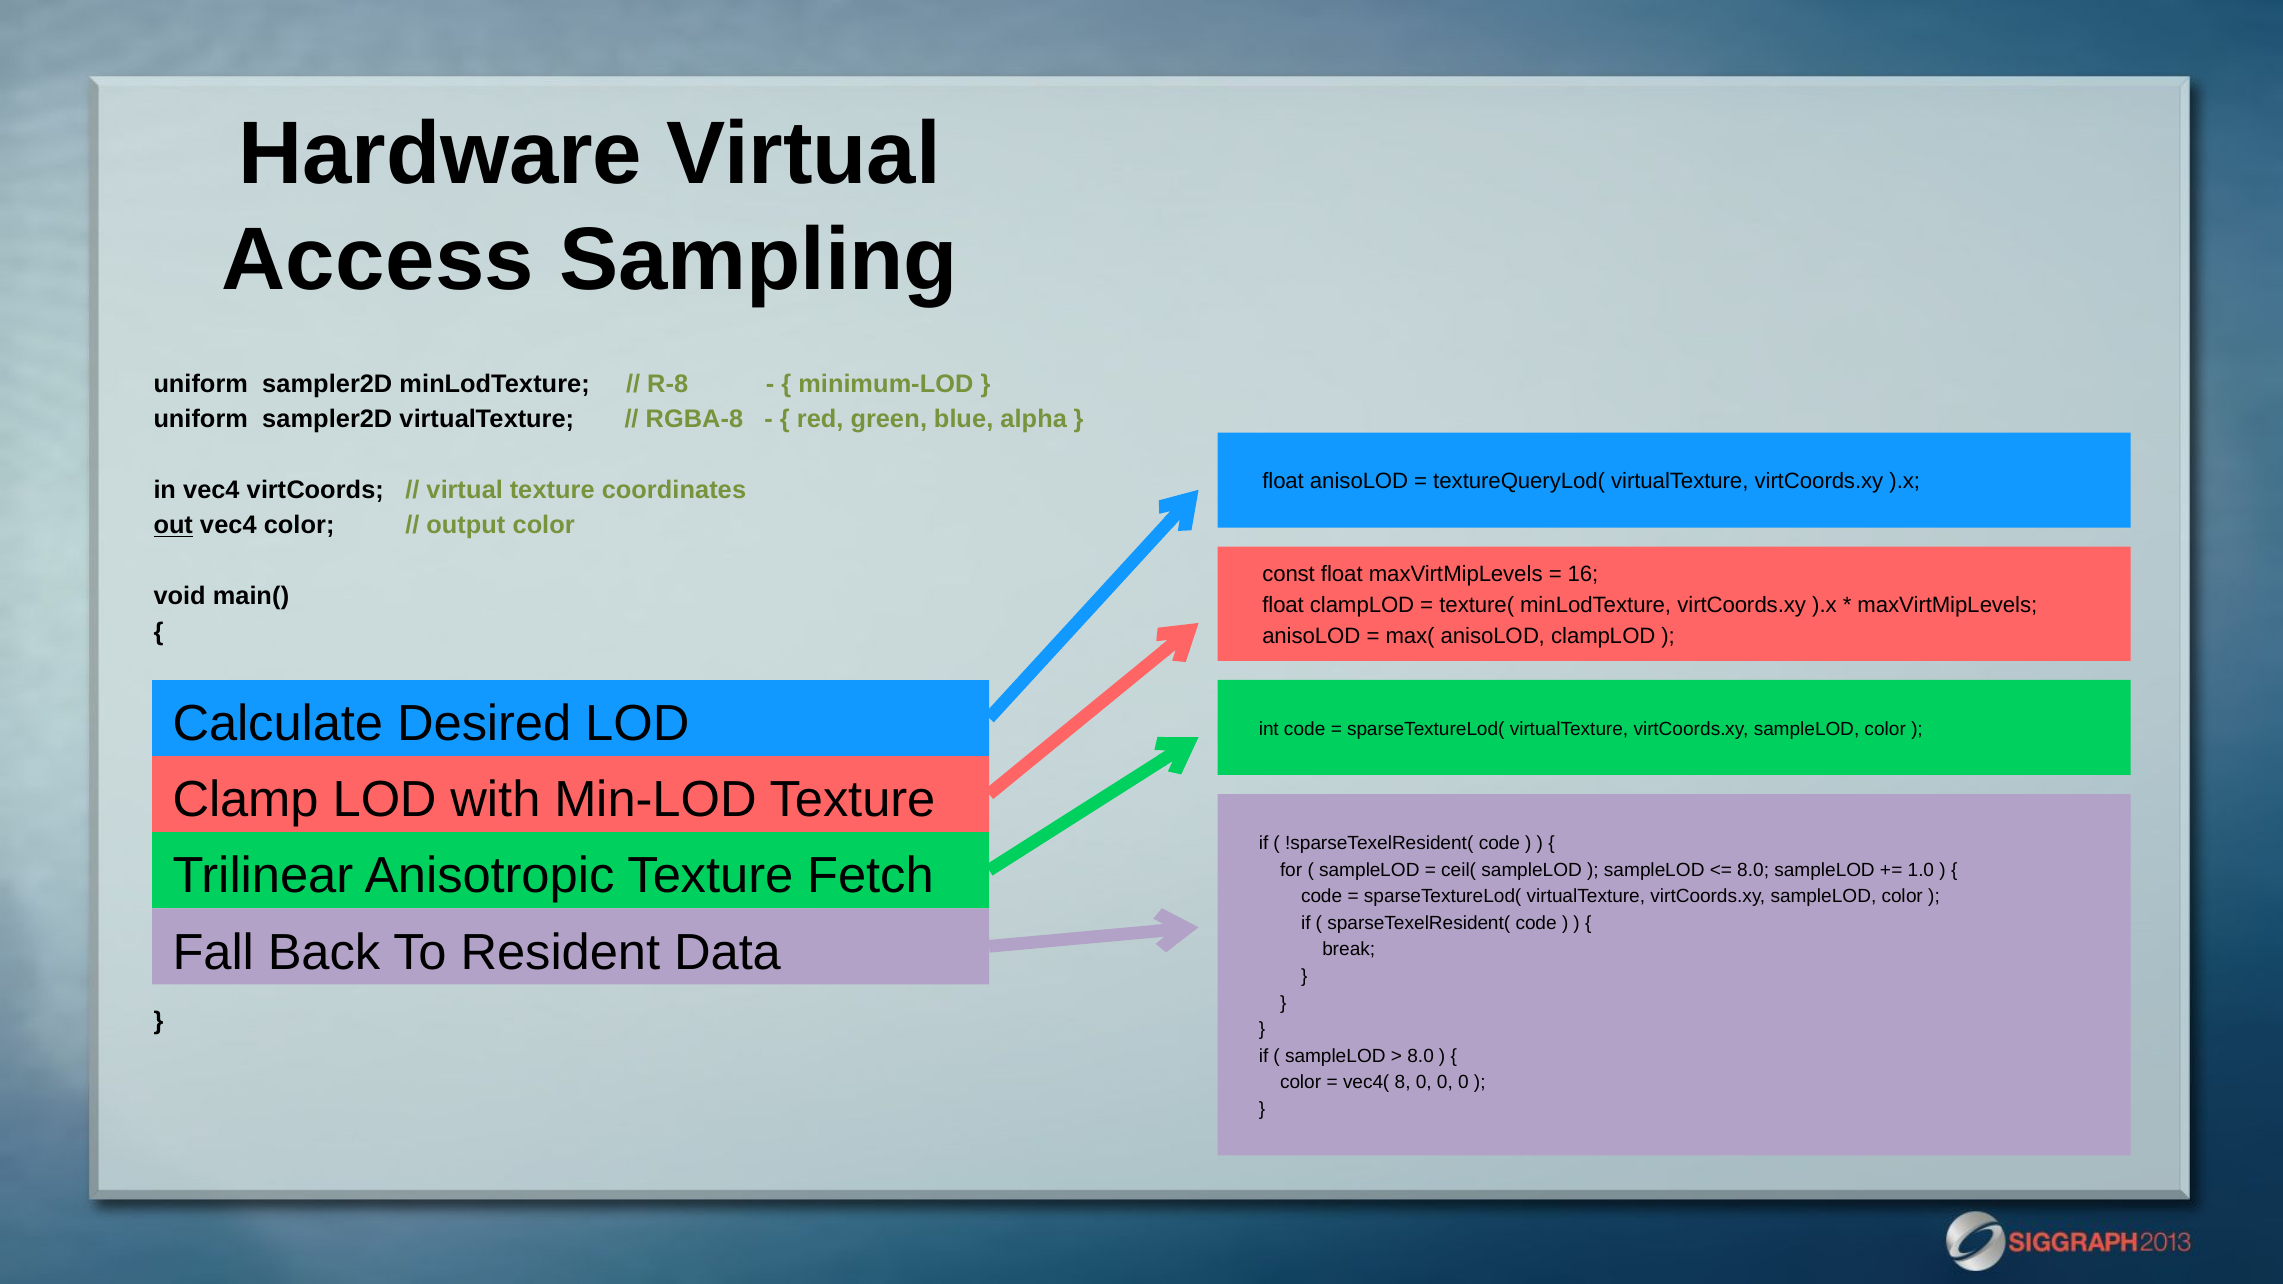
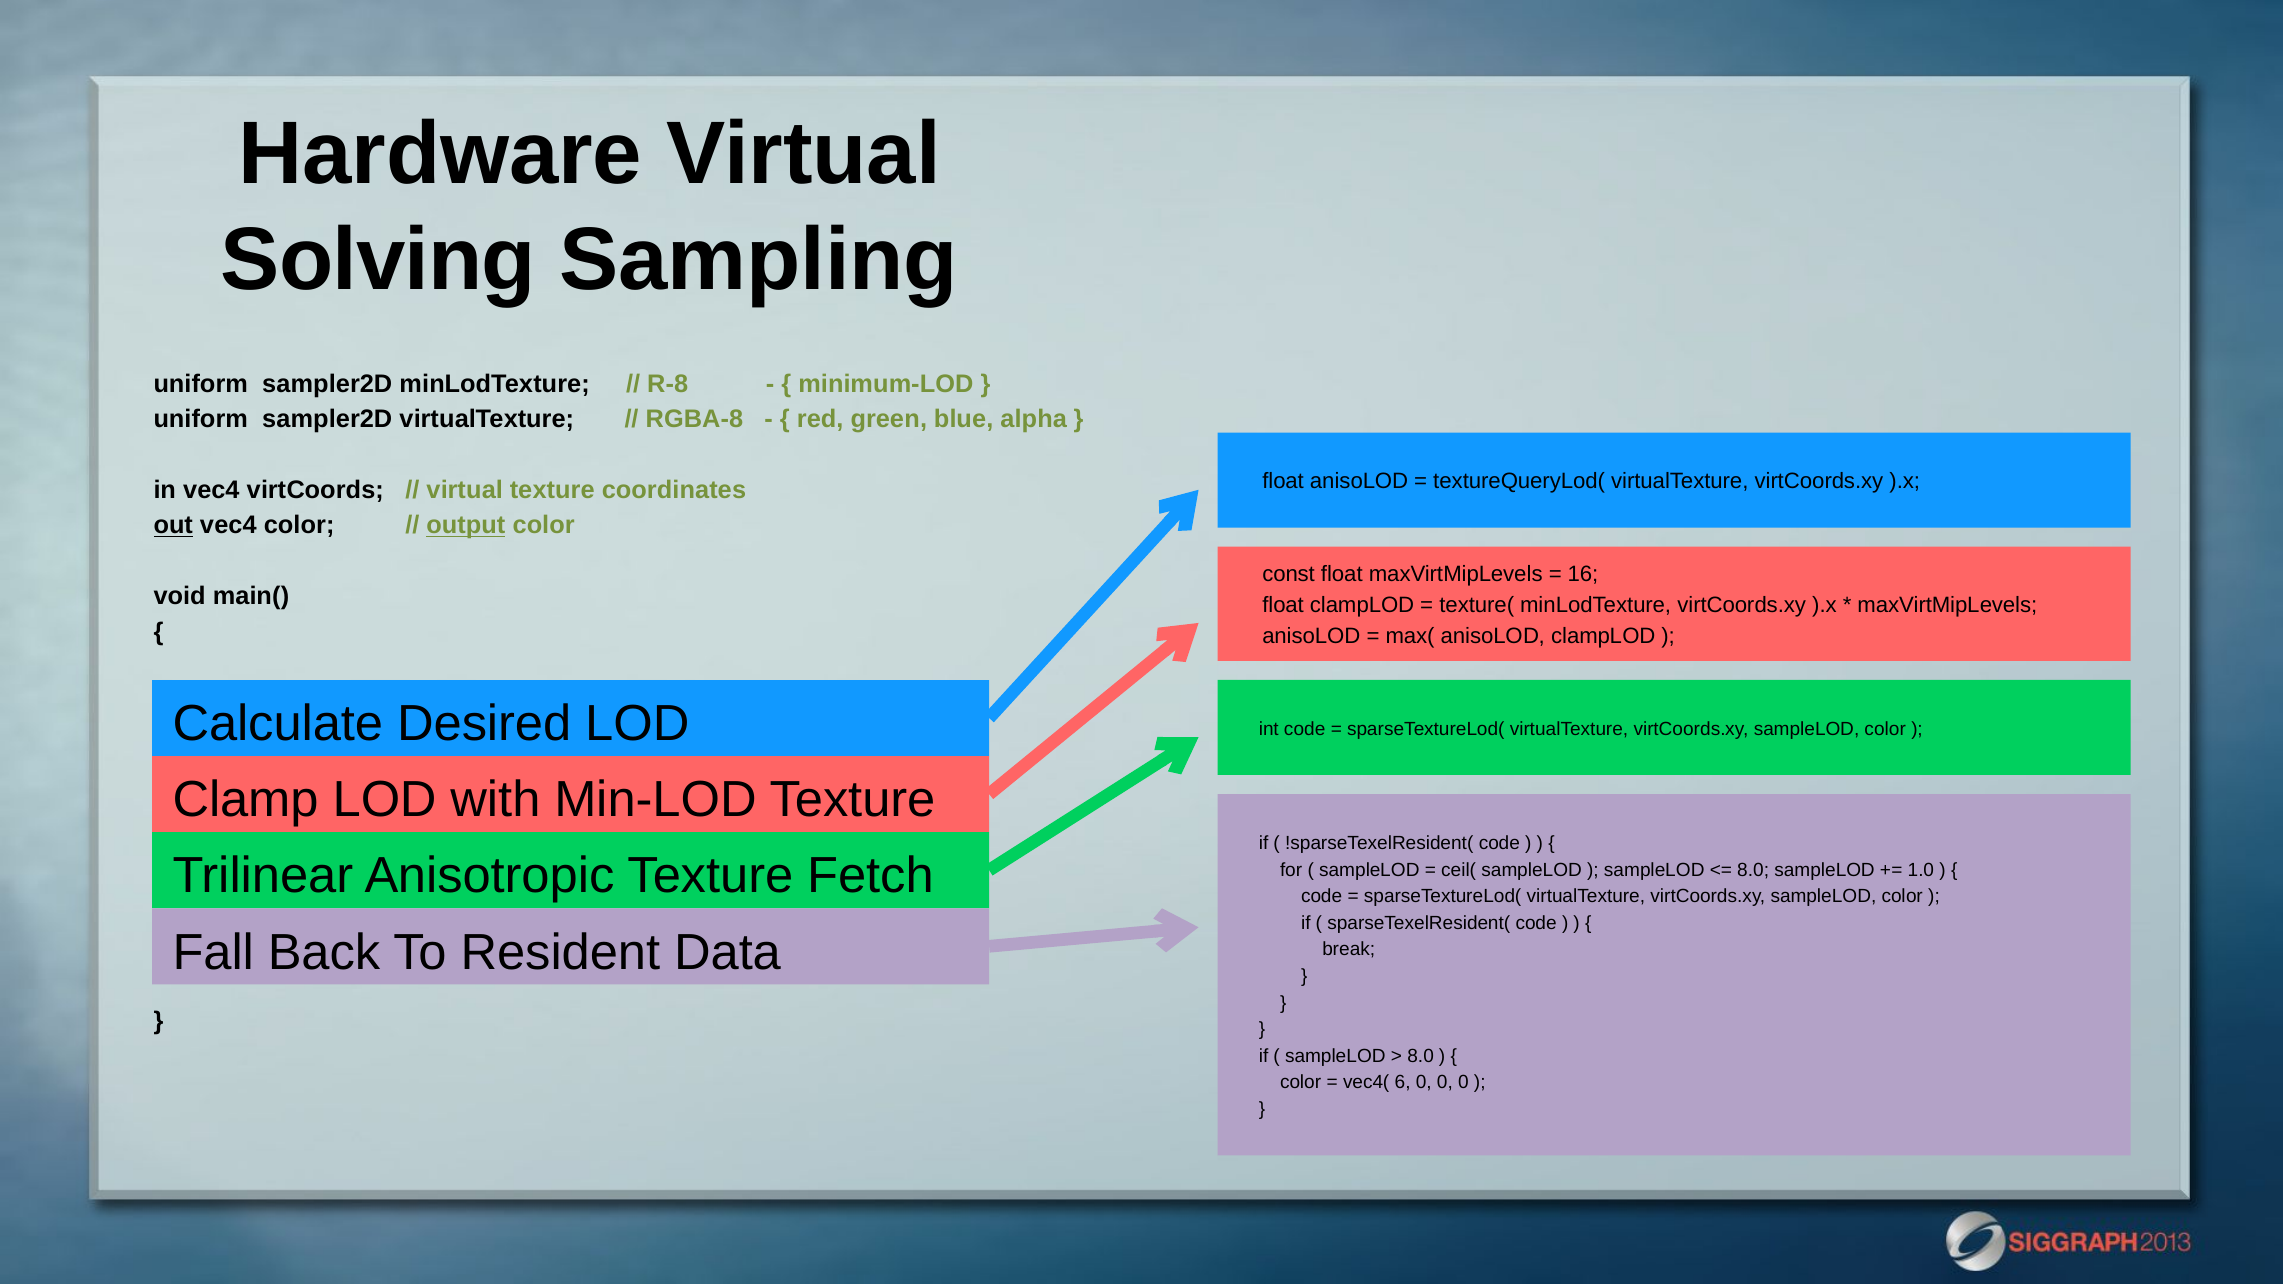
Access: Access -> Solving (378, 260)
output underline: none -> present (466, 526)
8: 8 -> 6 (1403, 1083)
